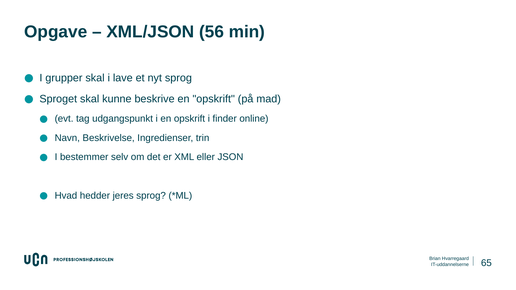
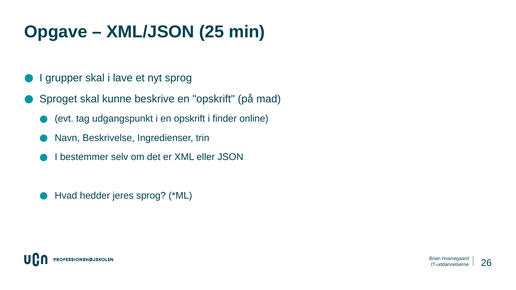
56: 56 -> 25 (212, 32)
65: 65 -> 26 (486, 263)
